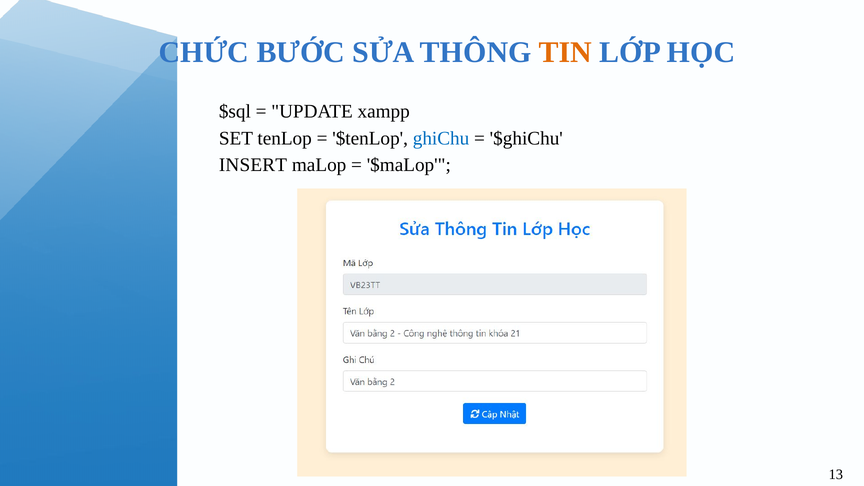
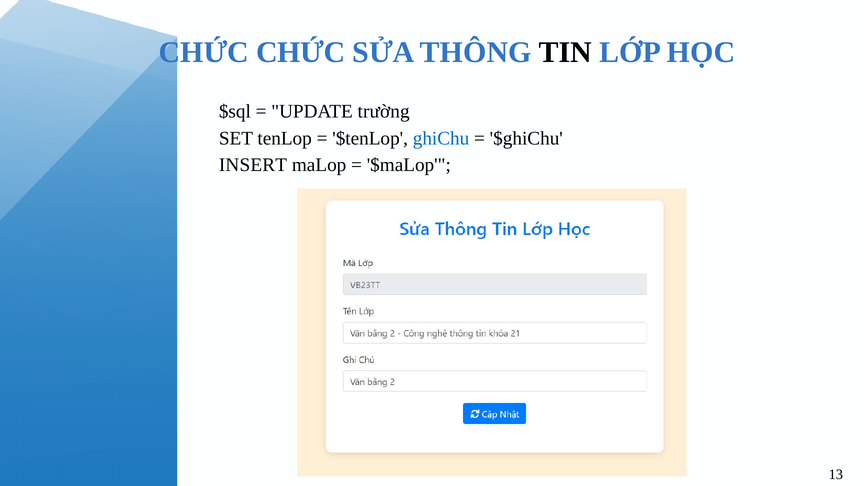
CHỨC BƯỚC: BƯỚC -> CHỨC (301, 52)
TIN colour: orange -> black (565, 52)
xampp: xampp -> trường (384, 111)
